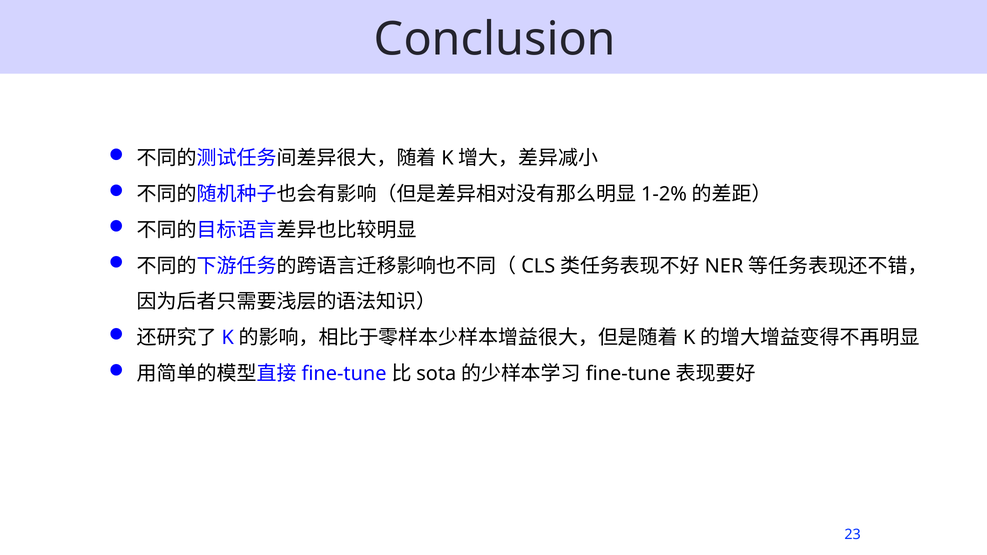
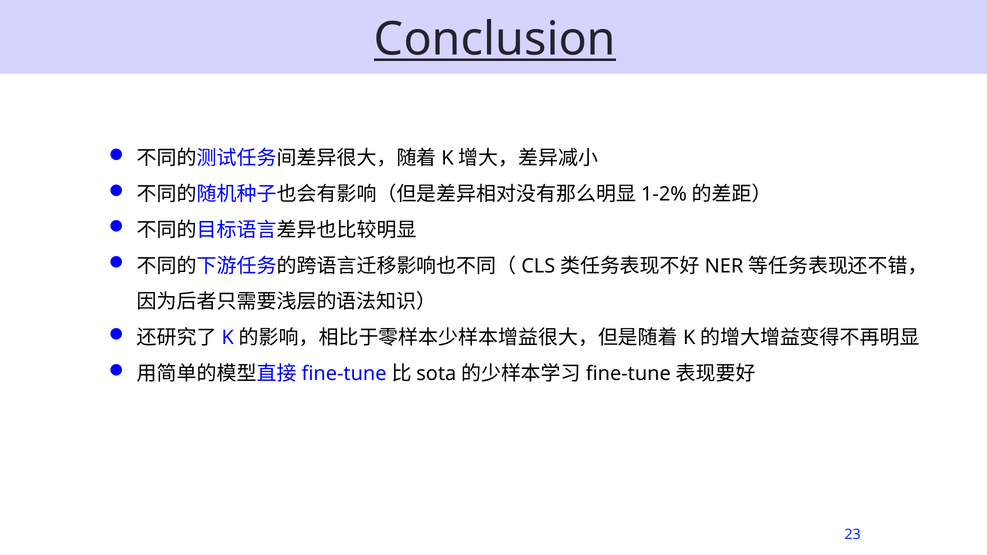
Conclusion underline: none -> present (495, 40)
